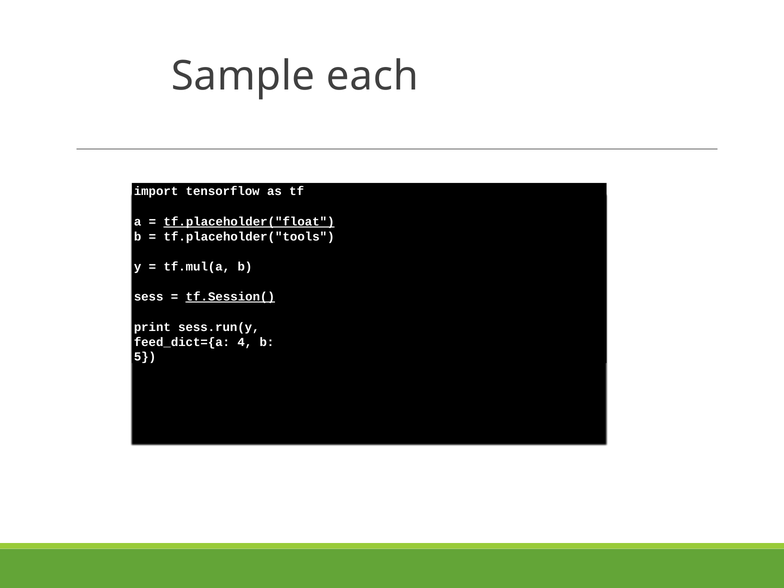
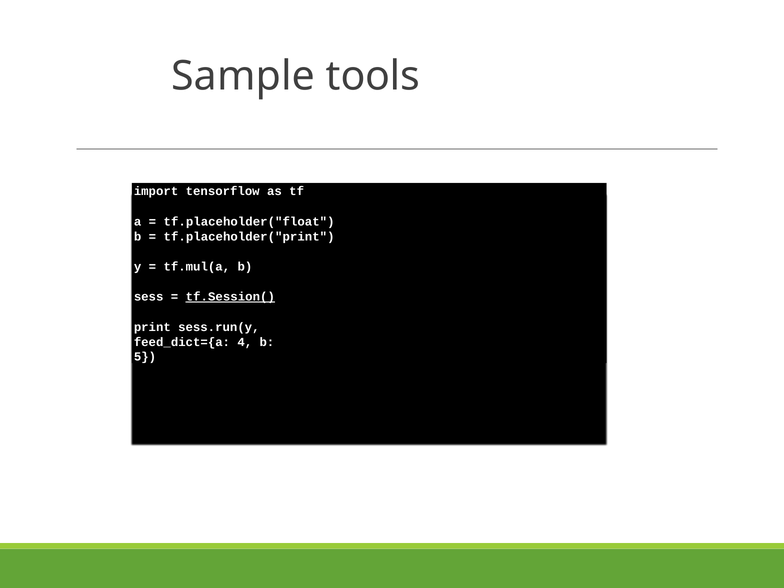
each: each -> tools (373, 76)
tf.placeholder("float underline: present -> none (249, 222)
tf.placeholder("tools: tf.placeholder("tools -> tf.placeholder("print (249, 237)
